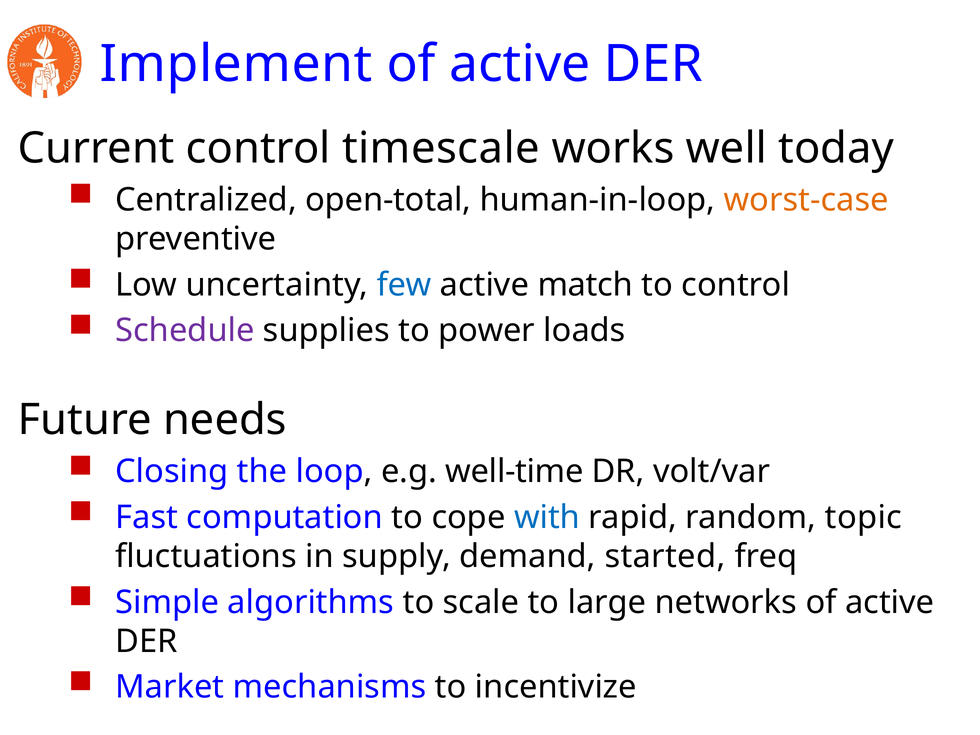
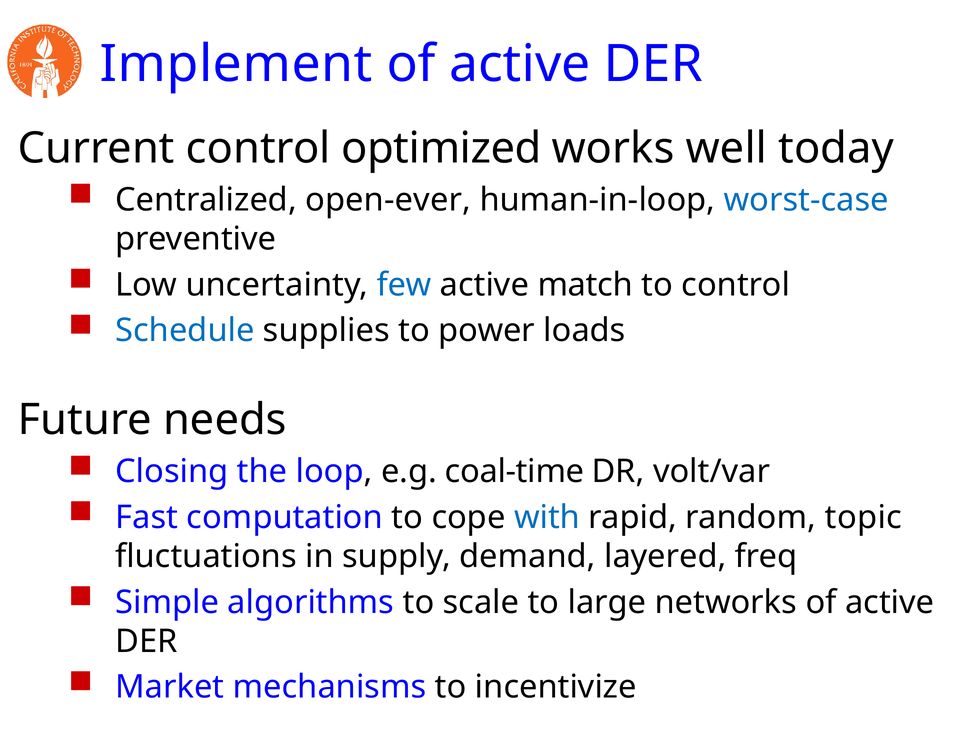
timescale: timescale -> optimized (441, 148)
open-total: open-total -> open-ever (388, 200)
worst-case colour: orange -> blue (806, 200)
Schedule colour: purple -> blue (185, 331)
well-time: well-time -> coal-time (515, 472)
started: started -> layered (665, 556)
